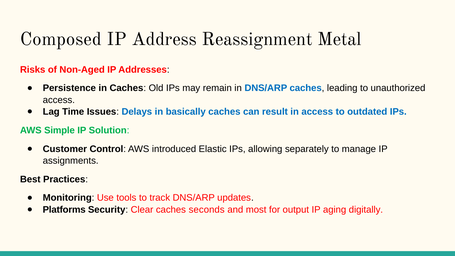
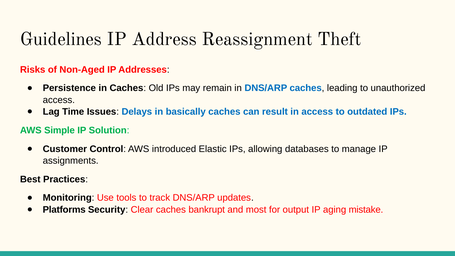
Composed: Composed -> Guidelines (61, 39)
Metal: Metal -> Theft (339, 39)
separately: separately -> databases (307, 149)
seconds: seconds -> bankrupt (207, 210)
digitally: digitally -> mistake (366, 210)
